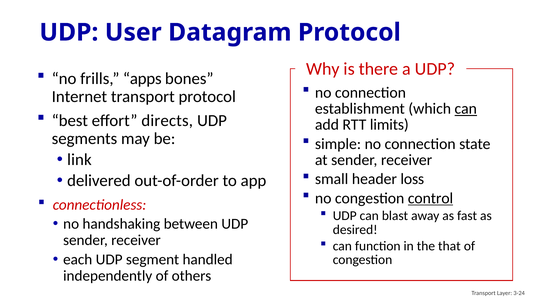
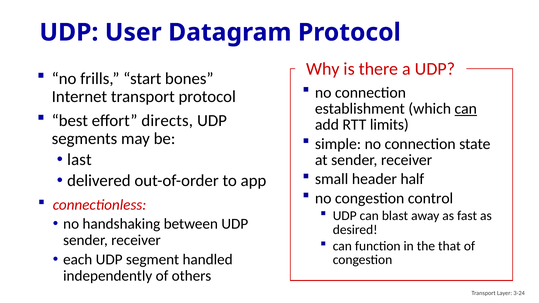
apps: apps -> start (142, 79)
link: link -> last (79, 160)
loss: loss -> half (412, 179)
control underline: present -> none (431, 198)
